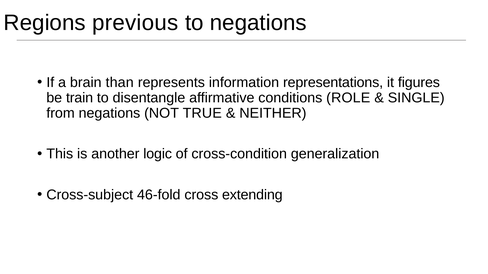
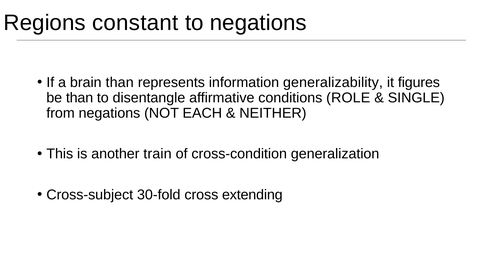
previous: previous -> constant (135, 23)
representations: representations -> generalizability (333, 83)
be train: train -> than (80, 98)
TRUE: TRUE -> EACH (202, 113)
logic: logic -> train (157, 154)
46-fold: 46-fold -> 30-fold (159, 195)
